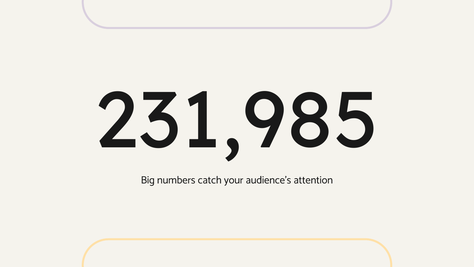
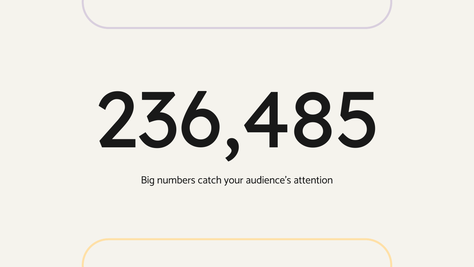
231,985: 231,985 -> 236,485 (237, 121)
